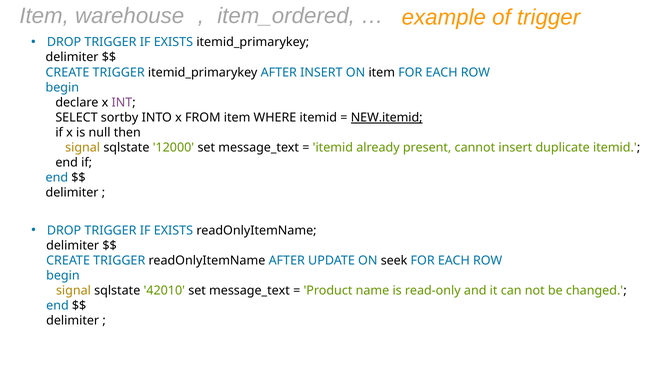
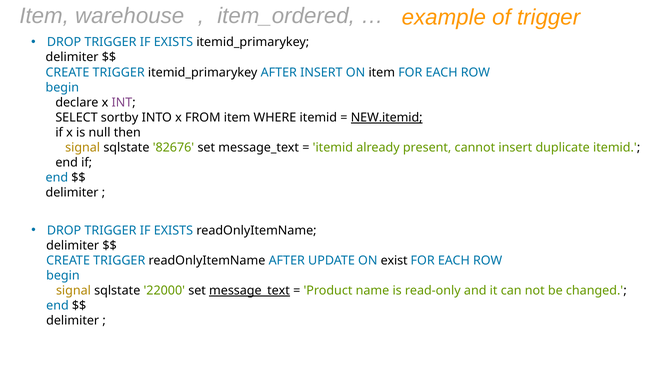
12000: 12000 -> 82676 (173, 148)
seek: seek -> exist (394, 261)
42010: 42010 -> 22000 (164, 291)
message_text underline: none -> present (249, 291)
